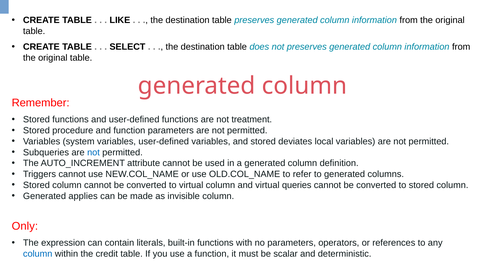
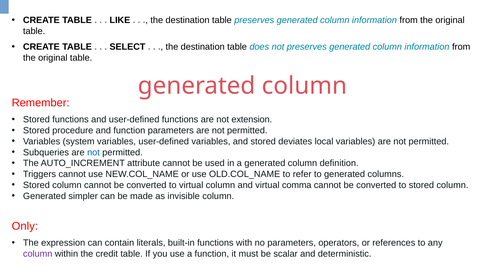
treatment: treatment -> extension (252, 119)
queries: queries -> comma (297, 185)
applies: applies -> simpler (83, 196)
column colour: blue -> purple (38, 254)
